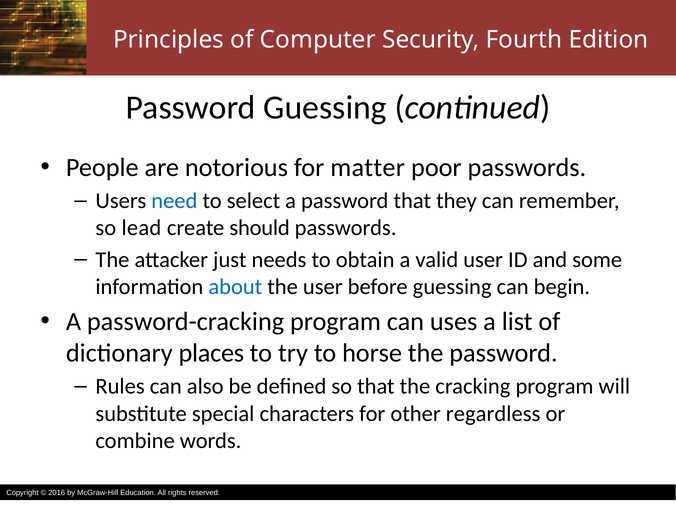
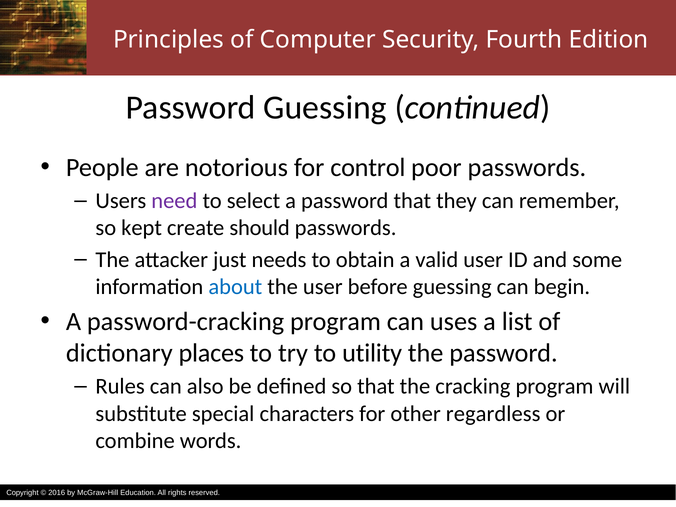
matter: matter -> control (368, 167)
need colour: blue -> purple (174, 201)
lead: lead -> kept (142, 228)
horse: horse -> utility (372, 353)
